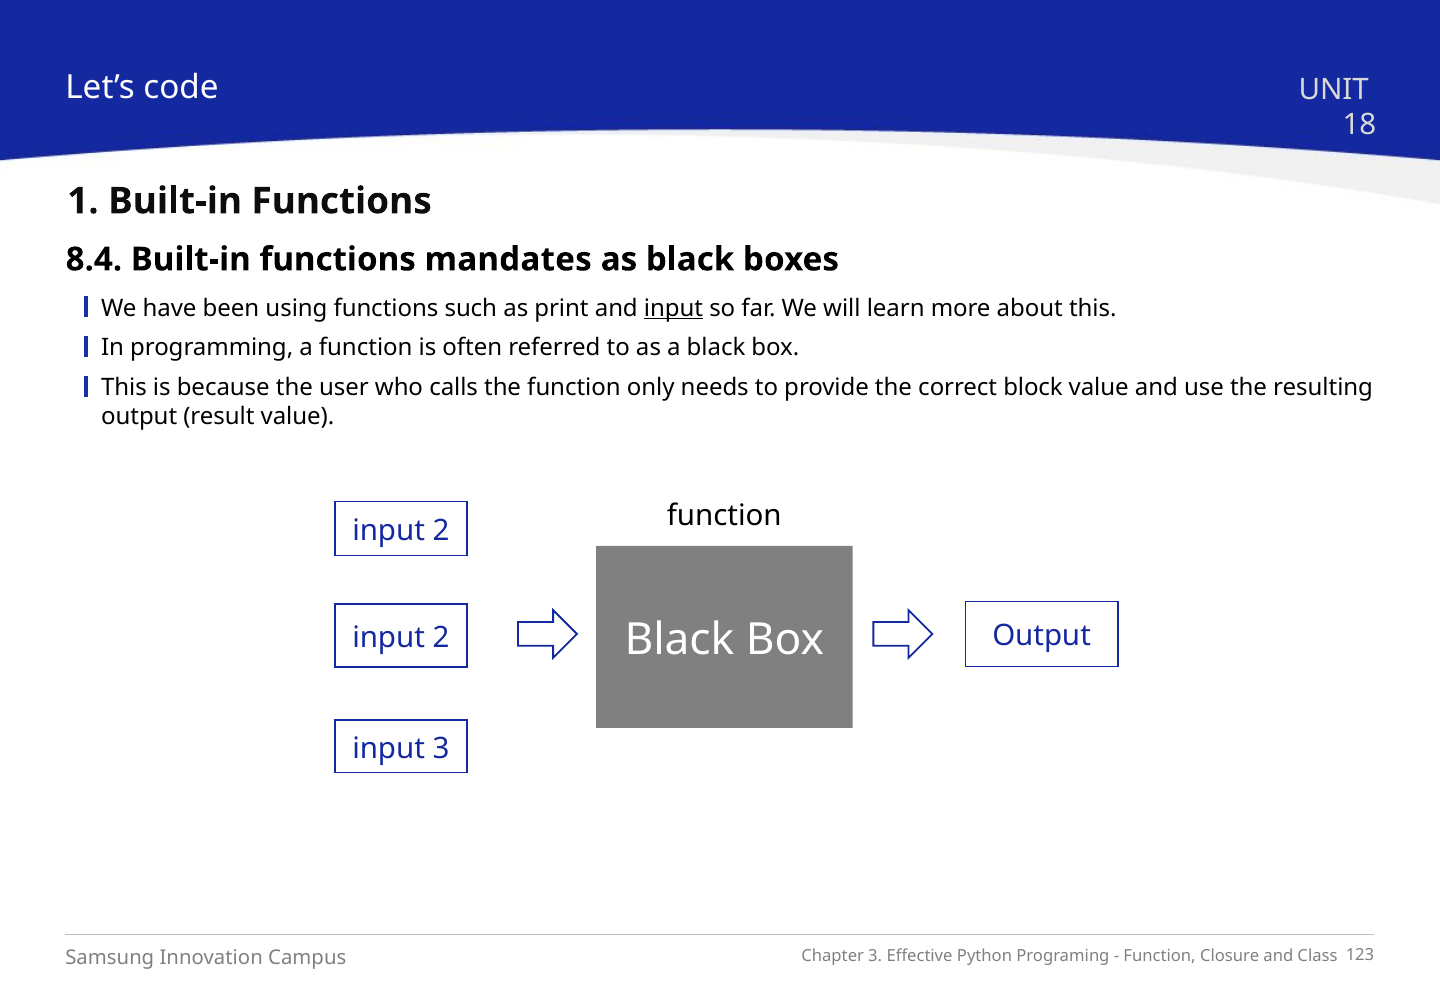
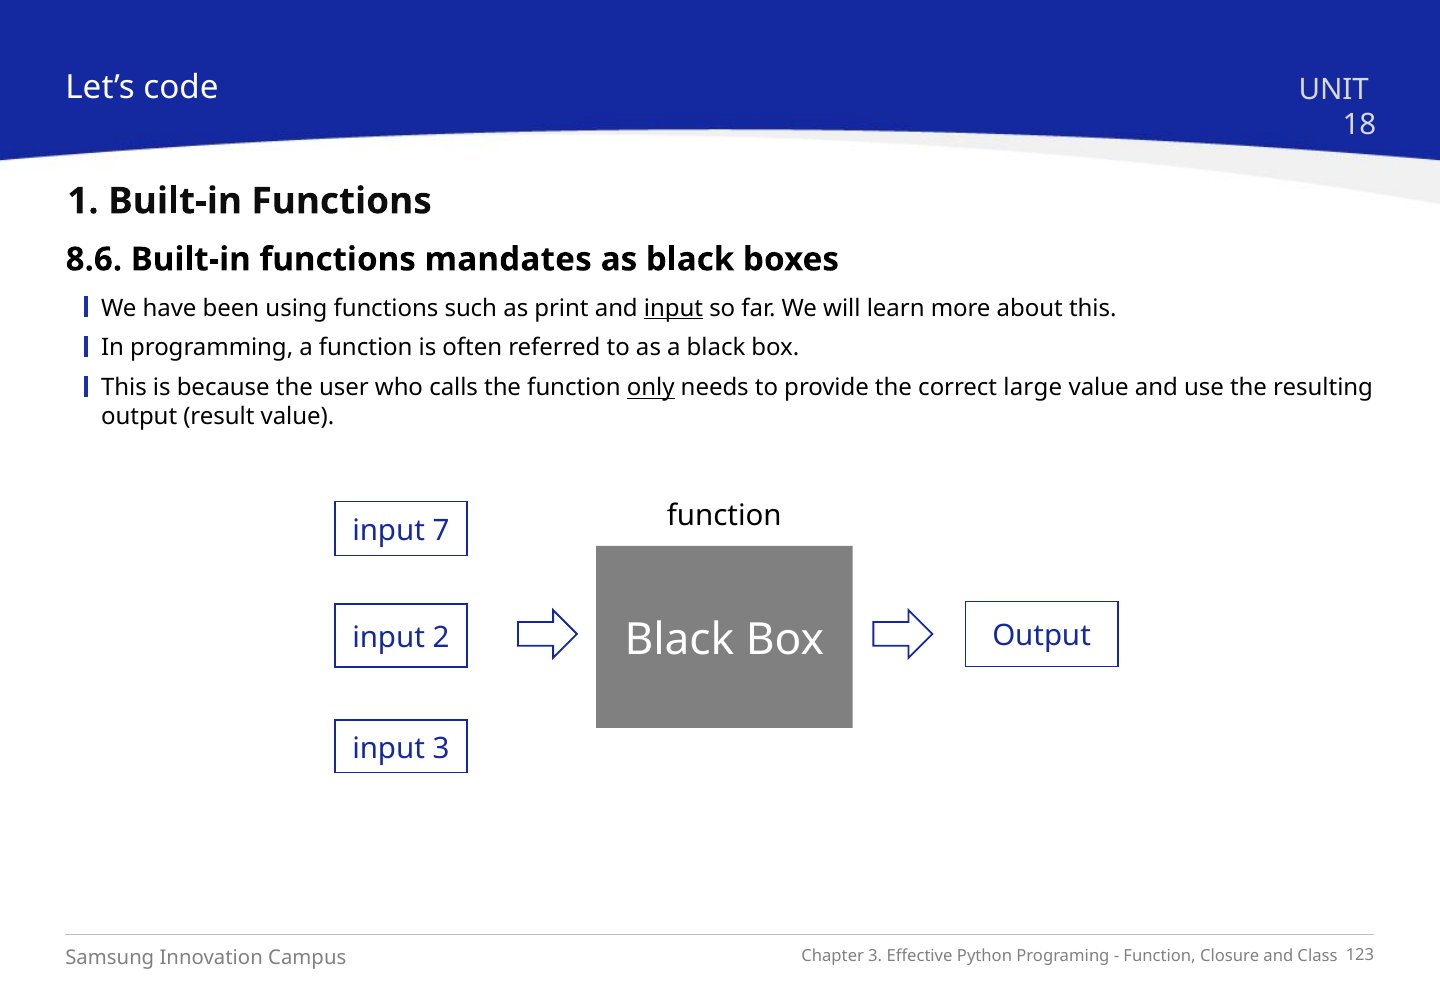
8.4: 8.4 -> 8.6 (94, 259)
only underline: none -> present (651, 388)
block: block -> large (1033, 388)
2: 2 -> 7 (441, 531)
